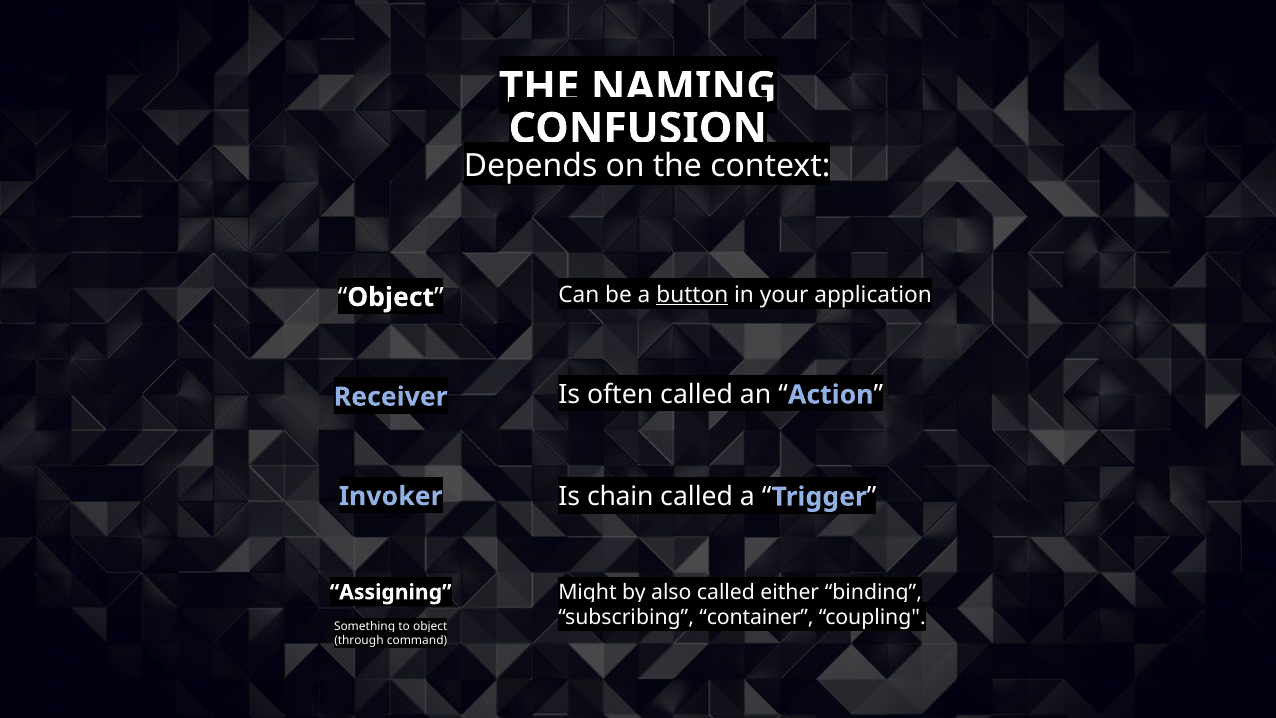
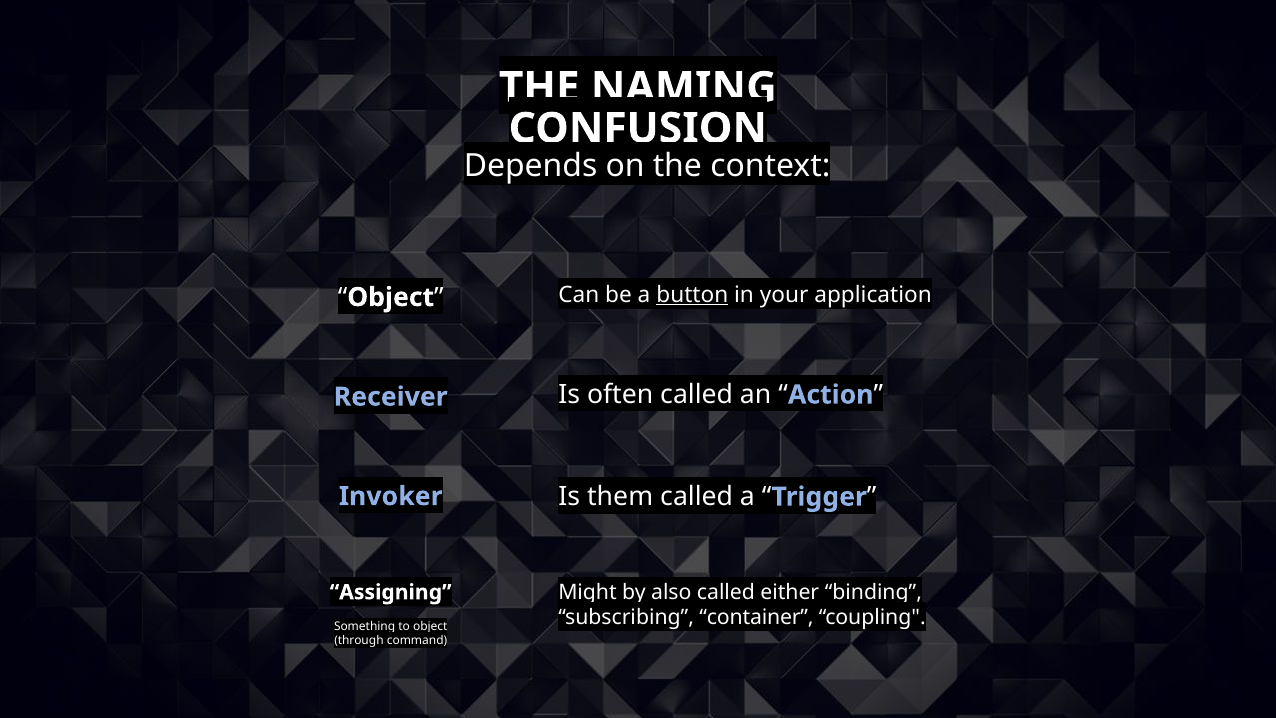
chain: chain -> them (620, 497)
